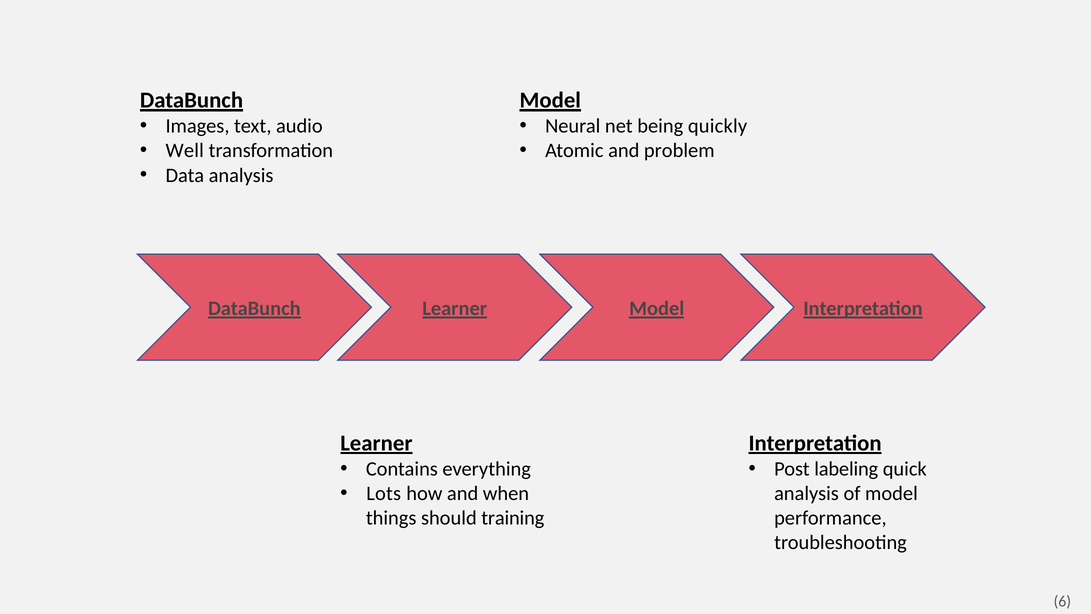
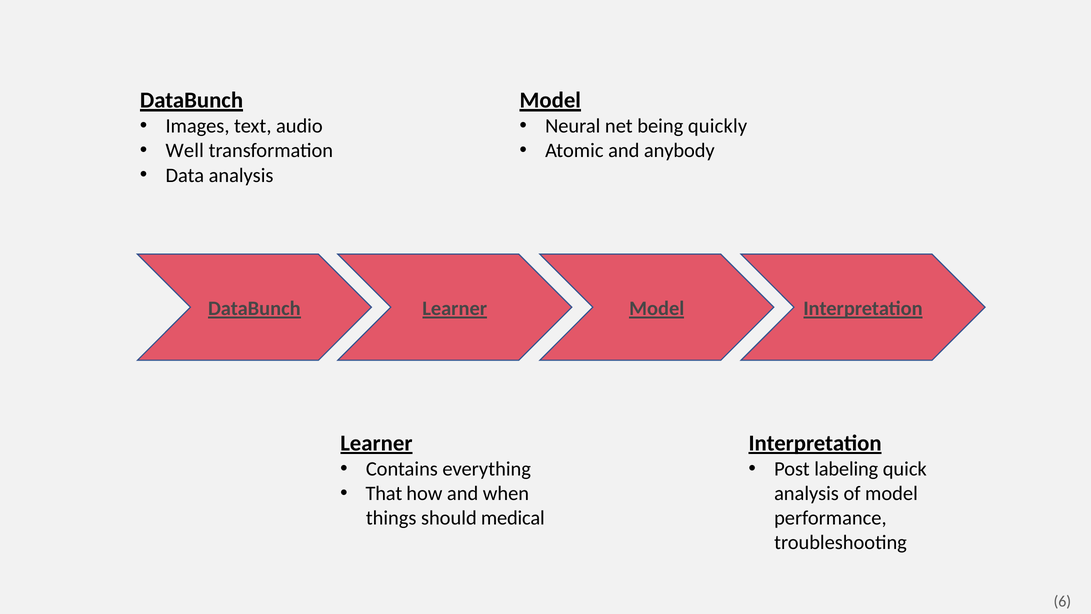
problem: problem -> anybody (679, 151)
Lots: Lots -> That (384, 493)
training: training -> medical (513, 518)
